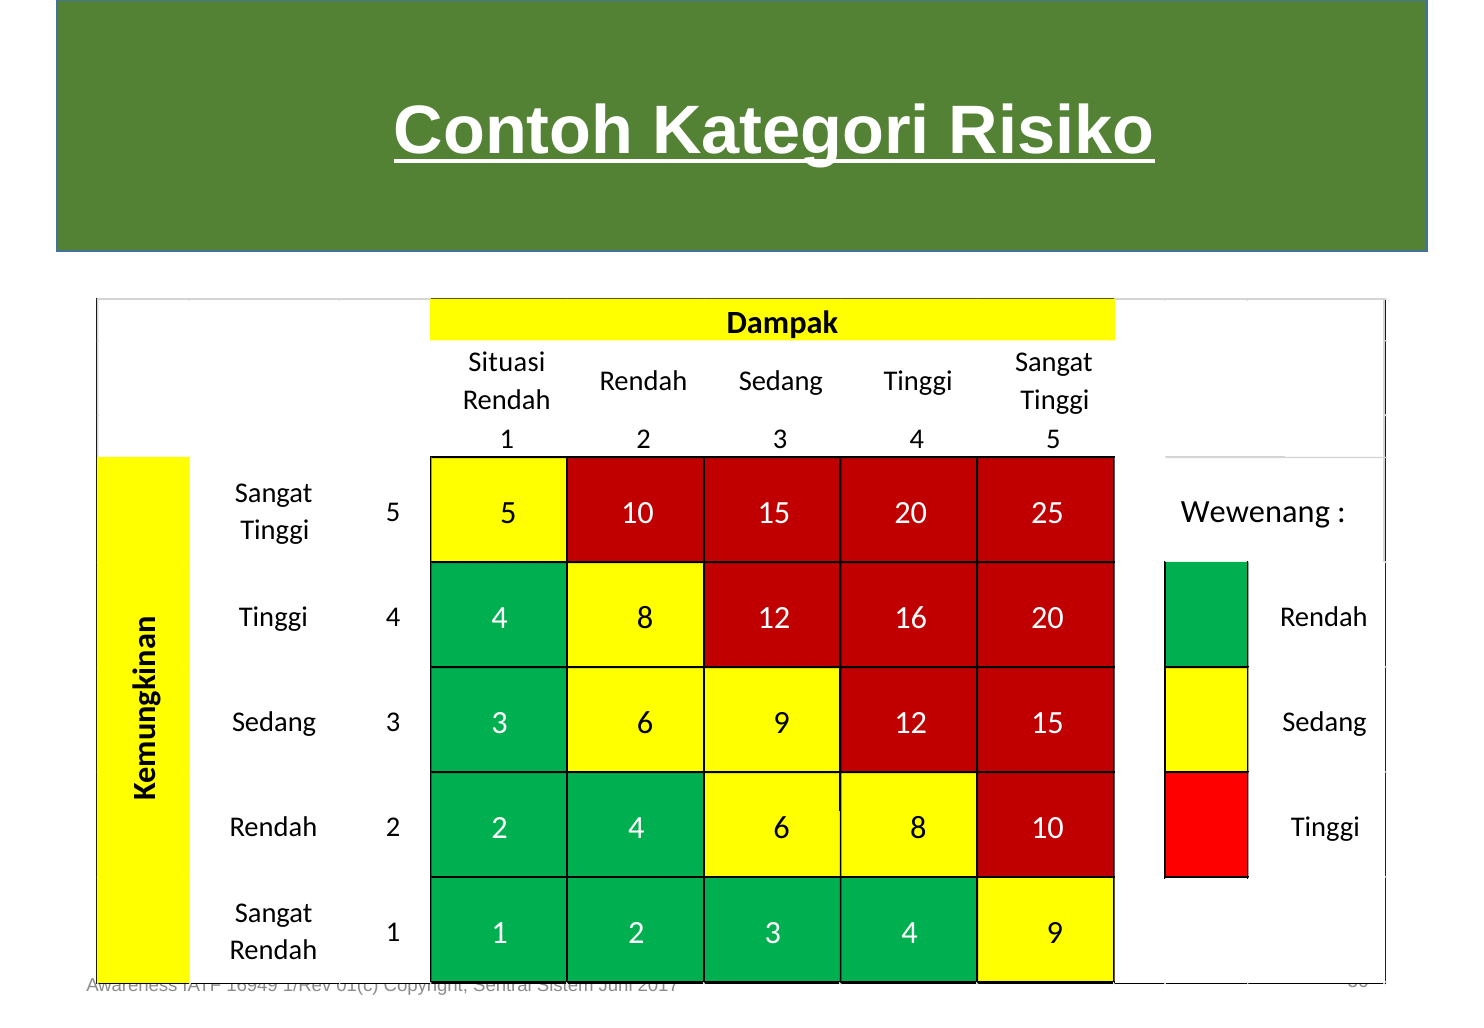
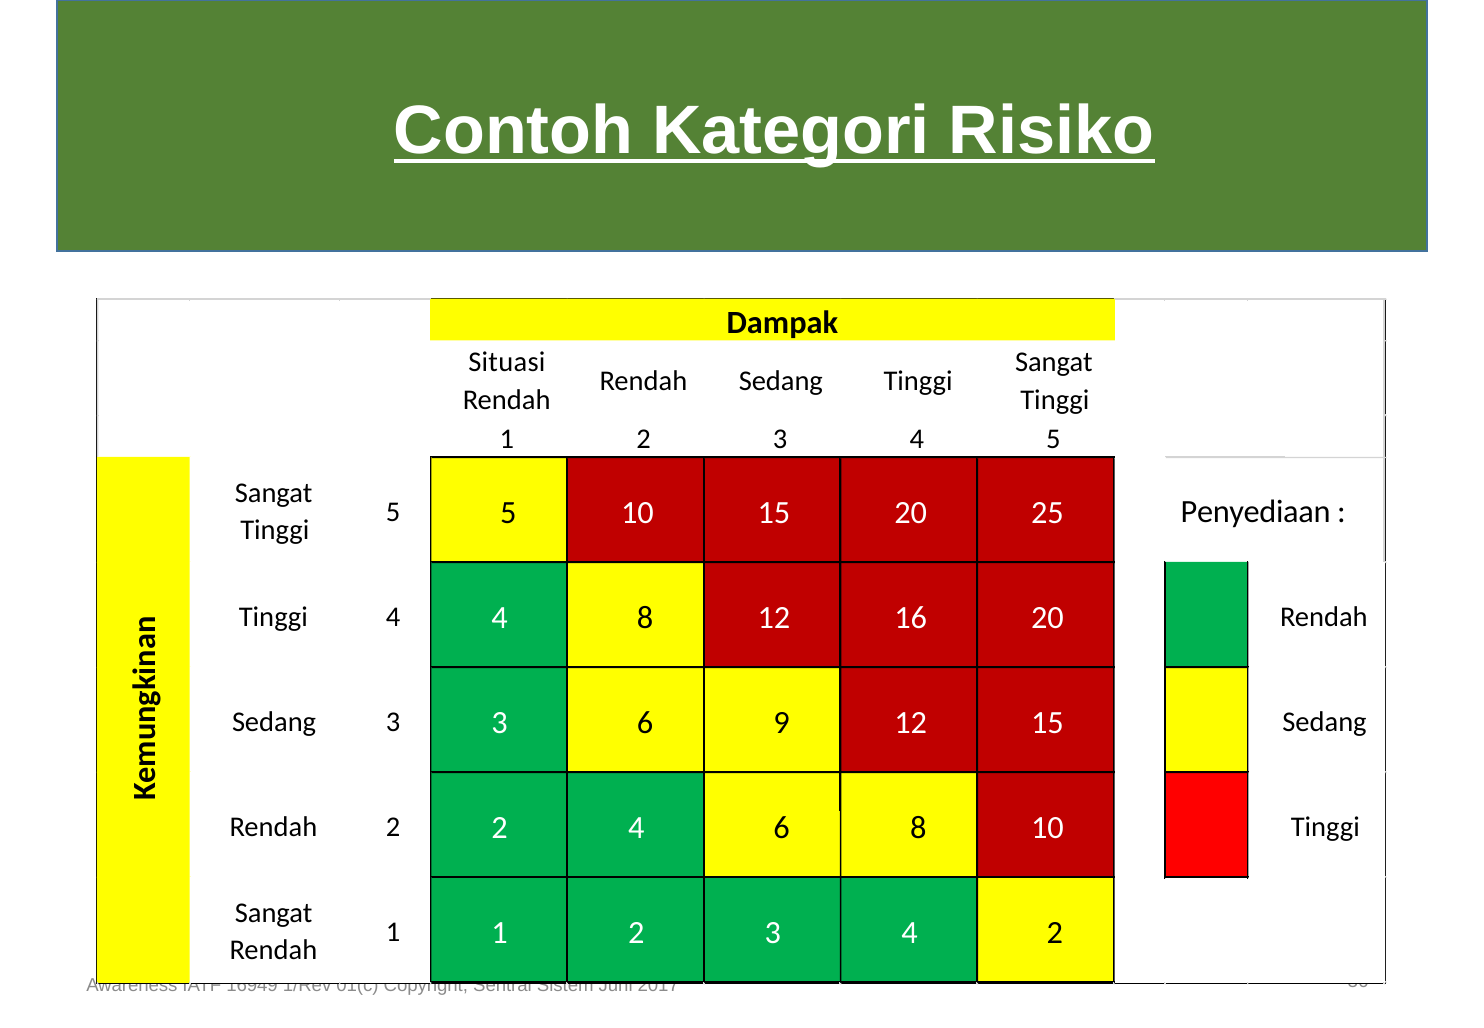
Wewenang: Wewenang -> Penyediaan (1256, 511)
4 9: 9 -> 2 (1055, 932)
